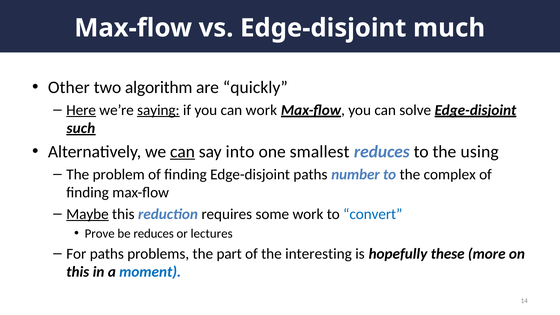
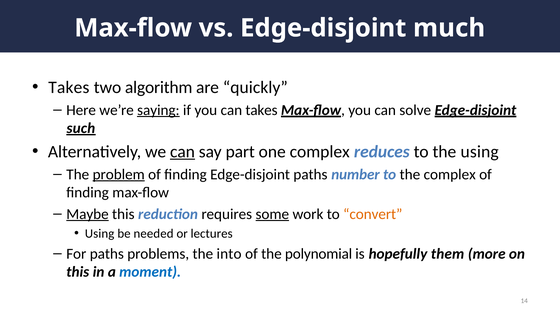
Other: Other -> Takes (69, 87)
Here underline: present -> none (81, 110)
can work: work -> takes (262, 110)
into: into -> part (240, 152)
one smallest: smallest -> complex (320, 152)
problem underline: none -> present (119, 174)
some underline: none -> present (272, 214)
convert colour: blue -> orange (373, 214)
Prove: Prove -> Using (100, 233)
be reduces: reduces -> needed (154, 233)
part: part -> into (229, 254)
interesting: interesting -> polynomial (319, 254)
these: these -> them (448, 254)
